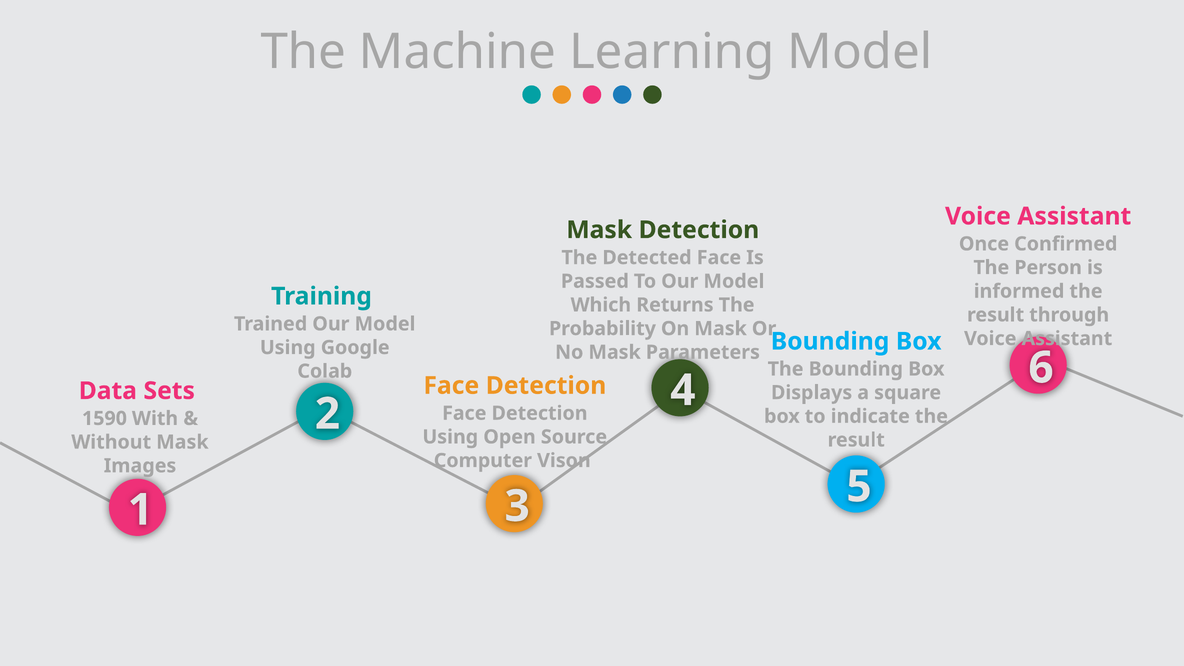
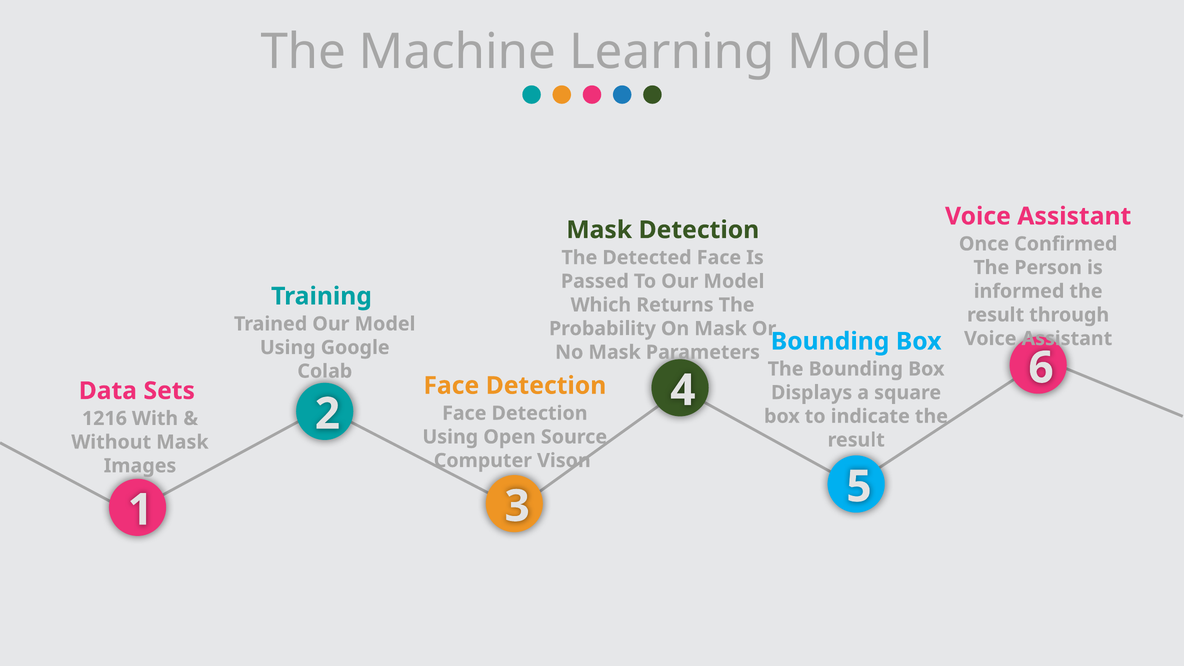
1590: 1590 -> 1216 (104, 418)
